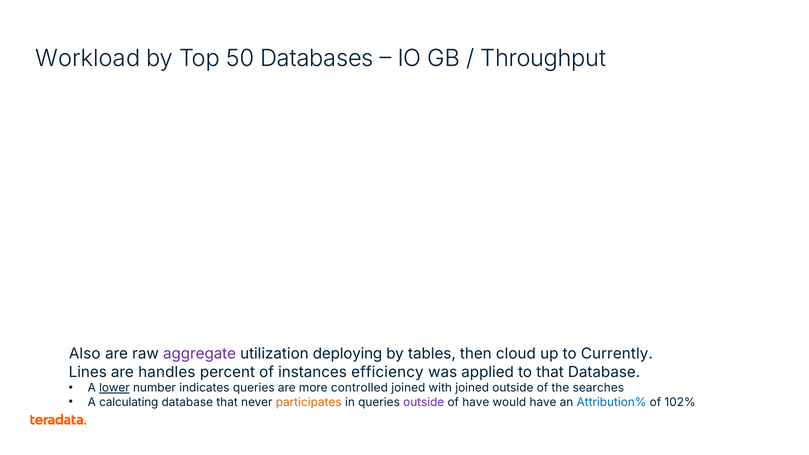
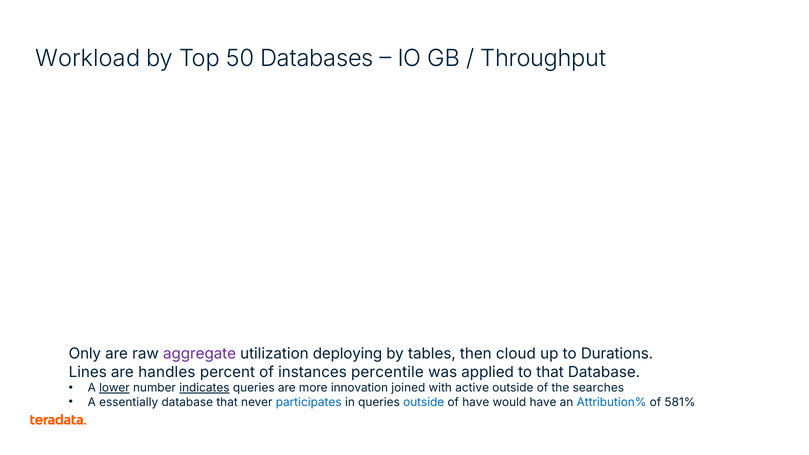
Also: Also -> Only (85, 354)
Currently: Currently -> Durations (617, 354)
efficiency: efficiency -> percentile (387, 372)
indicates underline: none -> present (204, 388)
controlled: controlled -> innovation (359, 388)
with joined: joined -> active (472, 388)
calculating: calculating -> essentially (129, 402)
participates colour: orange -> blue (309, 402)
outside colour: purple -> blue (424, 402)
102%: 102% -> 581% (680, 402)
